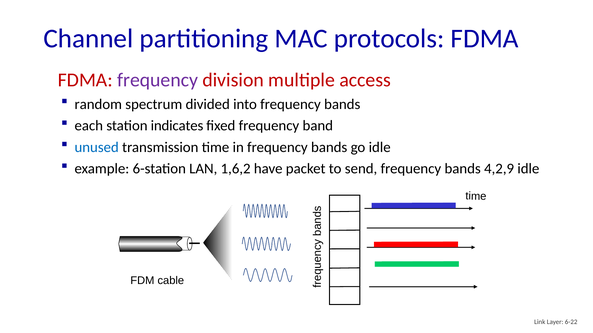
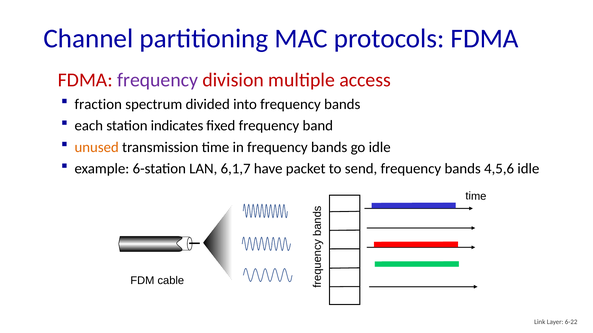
random: random -> fraction (98, 104)
unused colour: blue -> orange (97, 147)
1,6,2: 1,6,2 -> 6,1,7 (236, 169)
4,2,9: 4,2,9 -> 4,5,6 (499, 169)
